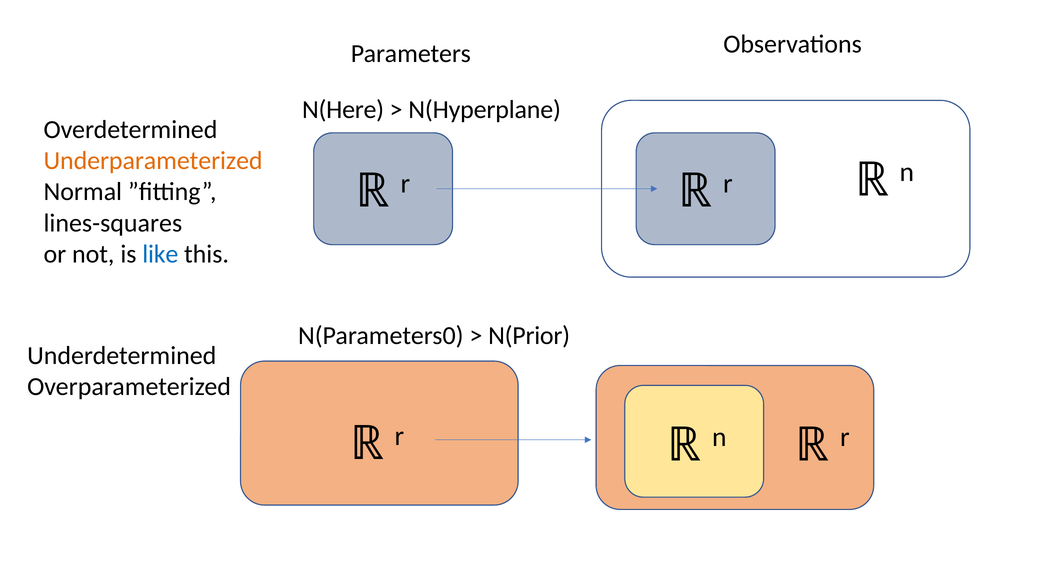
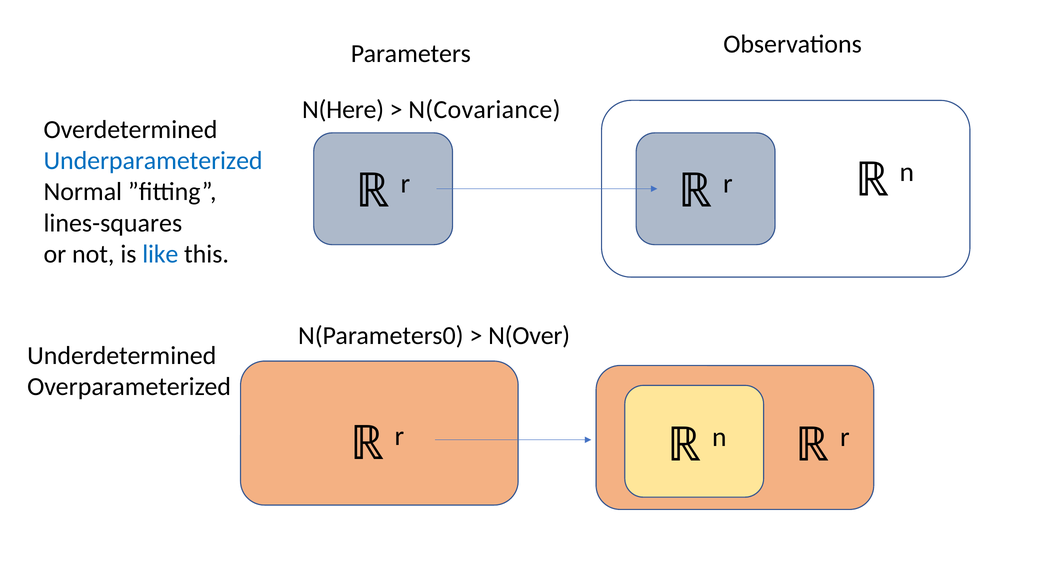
N(Hyperplane: N(Hyperplane -> N(Covariance (484, 110)
Underparameterized colour: orange -> blue (153, 161)
N(Prior: N(Prior -> N(Over (529, 336)
